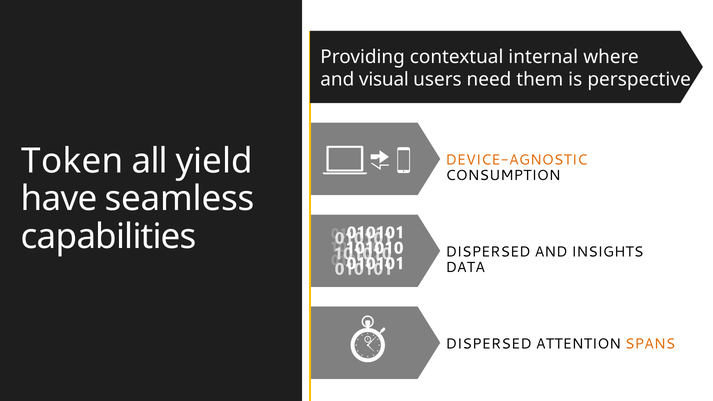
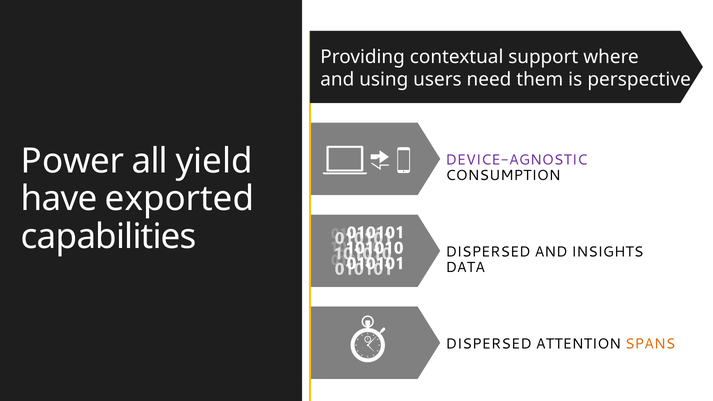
internal: internal -> support (543, 57)
visual: visual -> using (384, 80)
Token: Token -> Power (73, 161)
DEVICE-AGNOSTIC colour: orange -> purple (516, 160)
seamless: seamless -> exported (180, 199)
